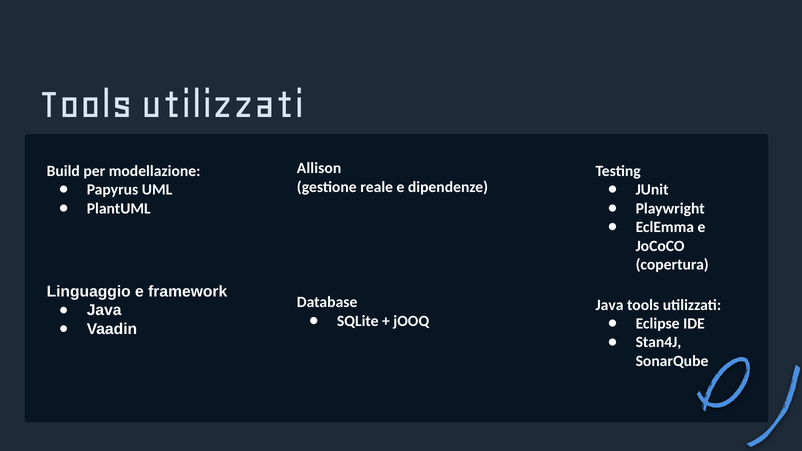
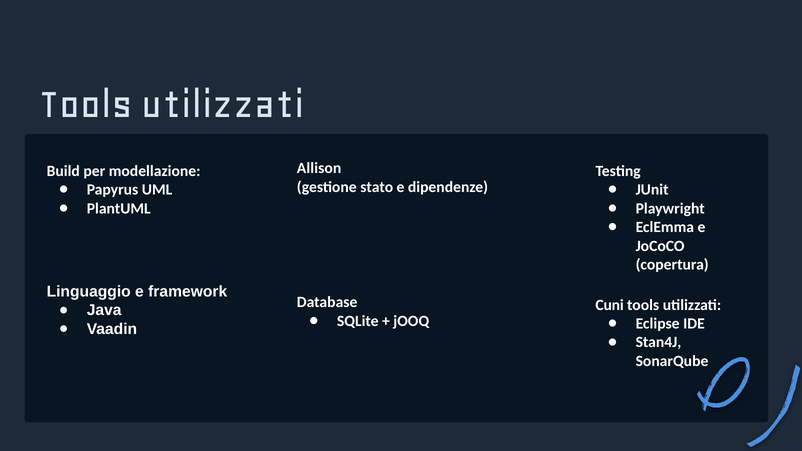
reale: reale -> stato (377, 187)
Java: Java -> Cuni (610, 305)
